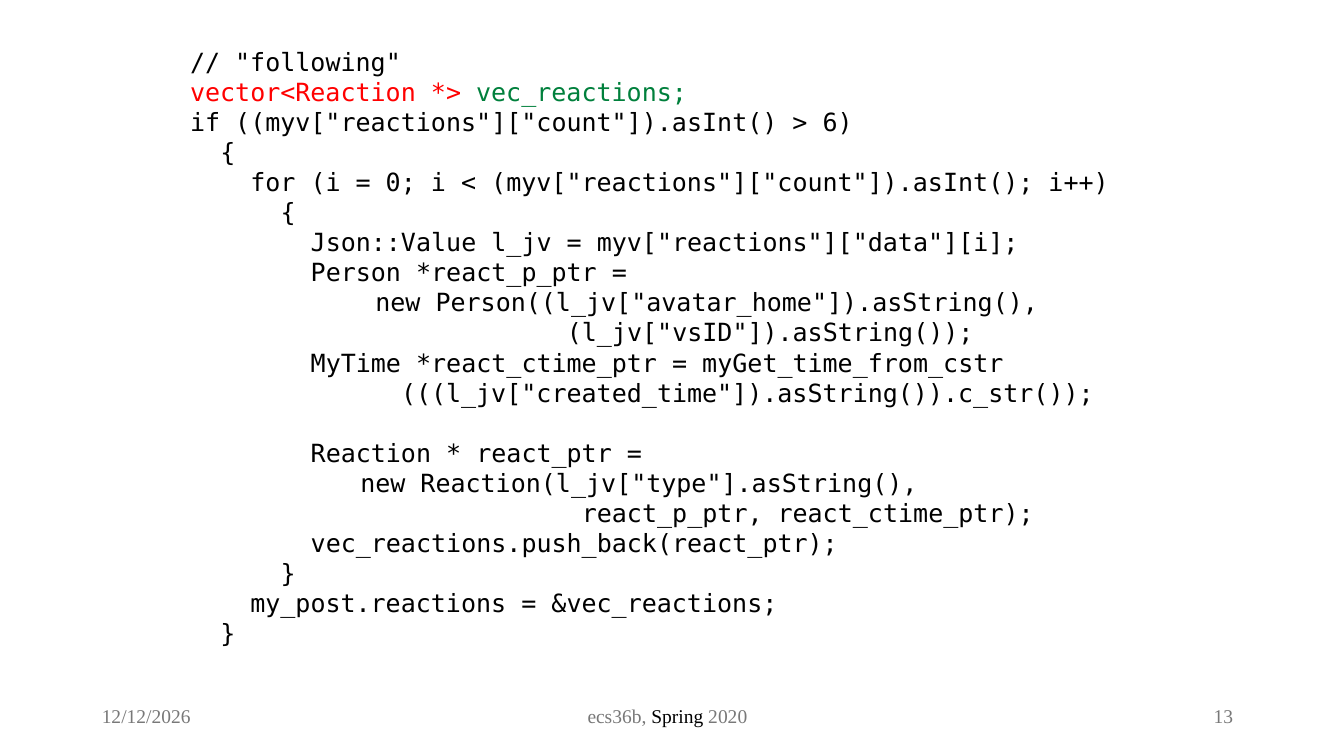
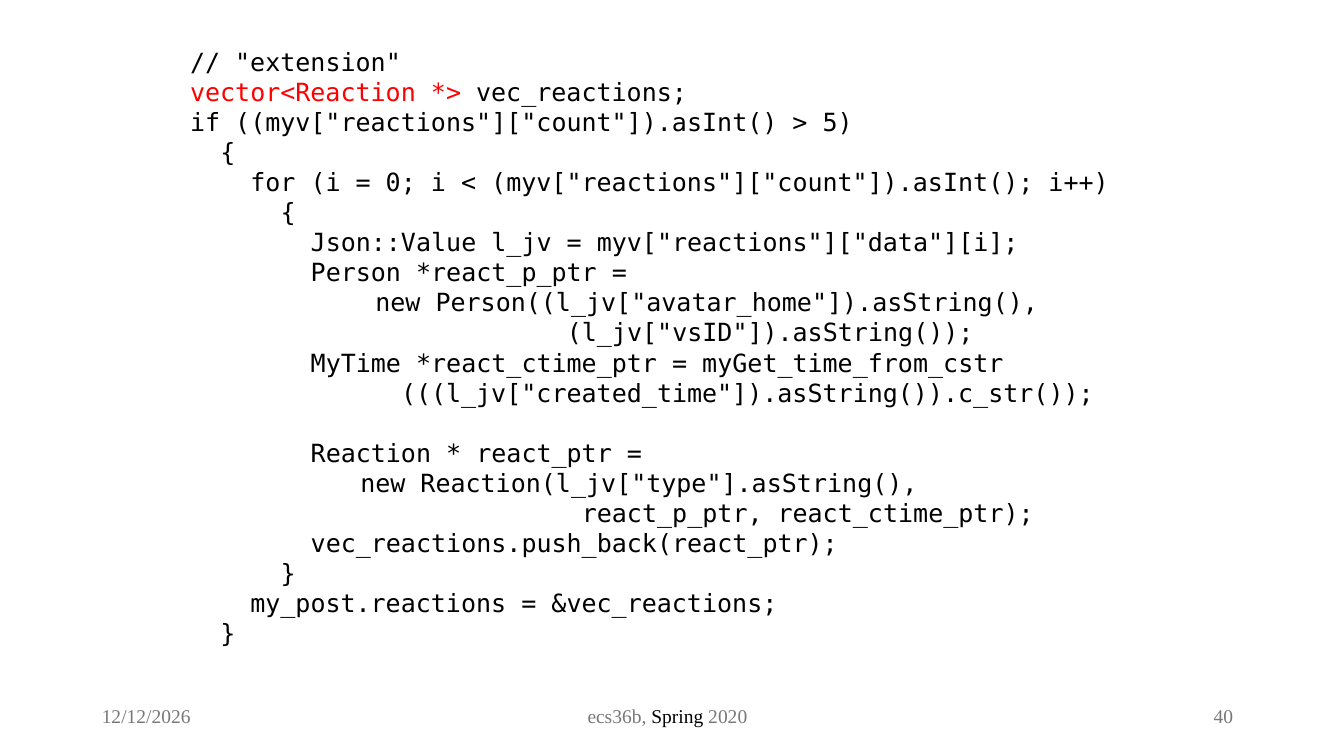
following: following -> extension (318, 63)
vec_reactions colour: green -> black (582, 93)
6: 6 -> 5 (838, 123)
13: 13 -> 40 (1223, 717)
